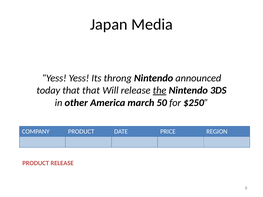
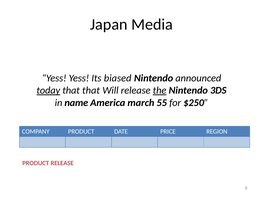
throng: throng -> biased (118, 78)
today underline: none -> present (48, 91)
other: other -> name (76, 103)
50: 50 -> 55 (162, 103)
